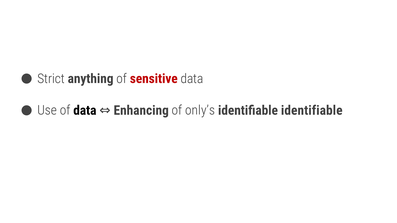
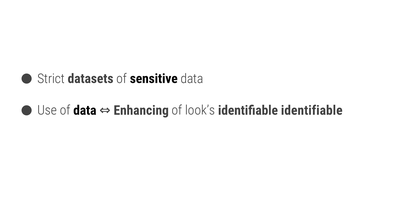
anything: anything -> datasets (91, 79)
sensitive colour: red -> black (154, 79)
only’s: only’s -> look’s (200, 111)
